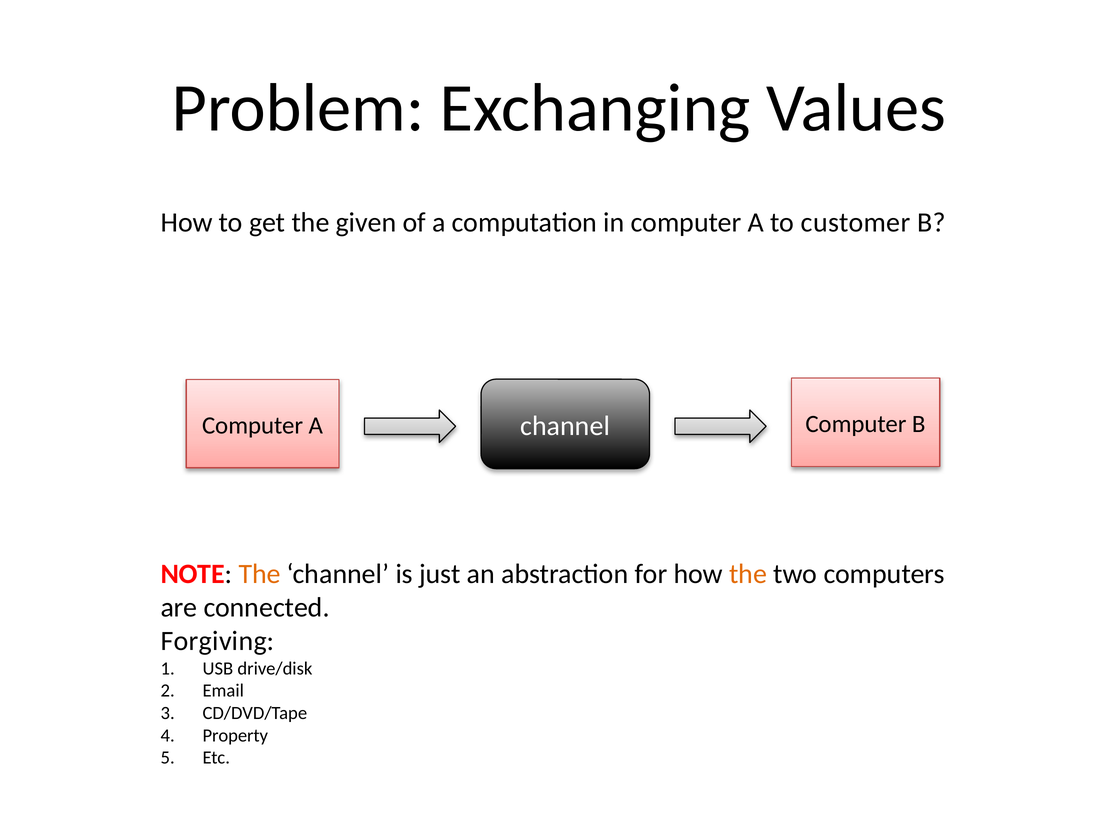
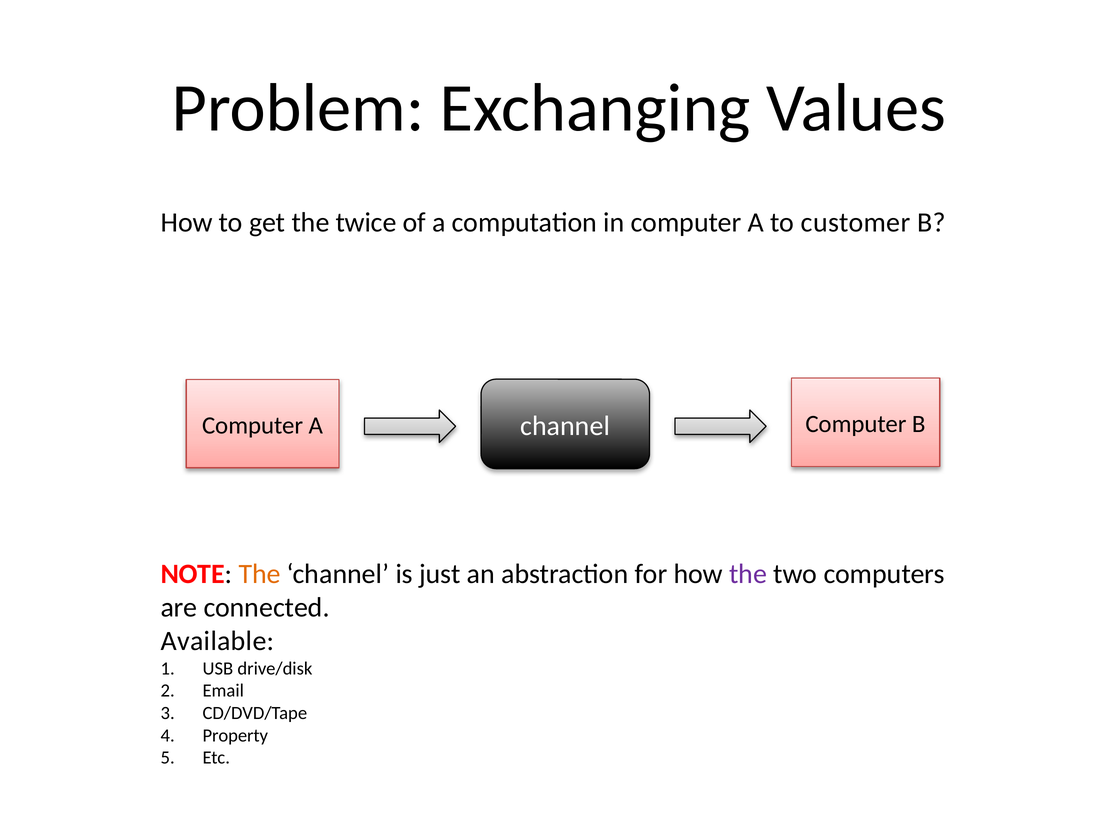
given: given -> twice (366, 222)
the colour: orange -> purple (748, 574)
Forgiving: Forgiving -> Available (218, 641)
